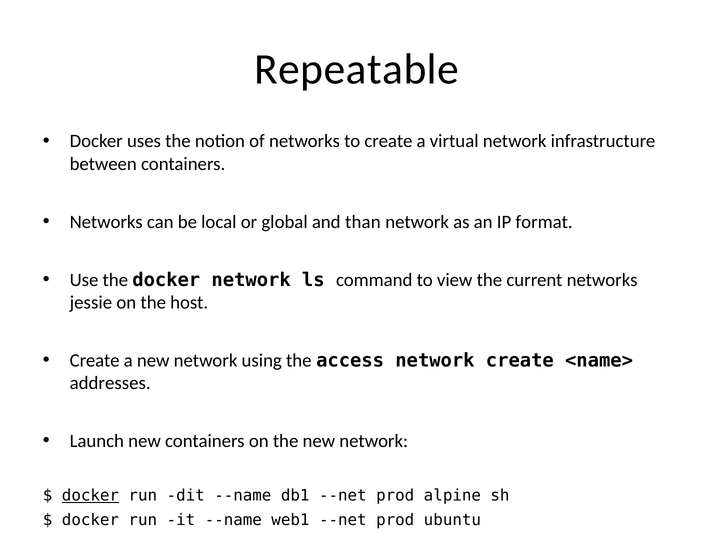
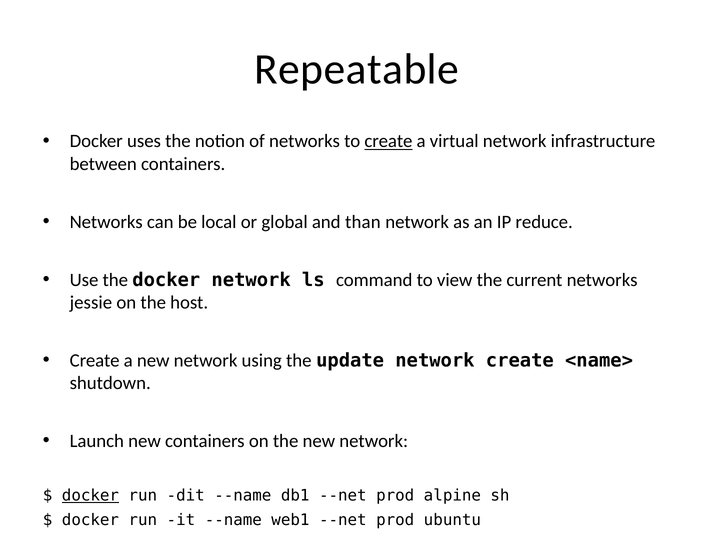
create underline: none -> present (388, 141)
format: format -> reduce (544, 222)
access: access -> update (350, 360)
addresses: addresses -> shutdown (110, 383)
